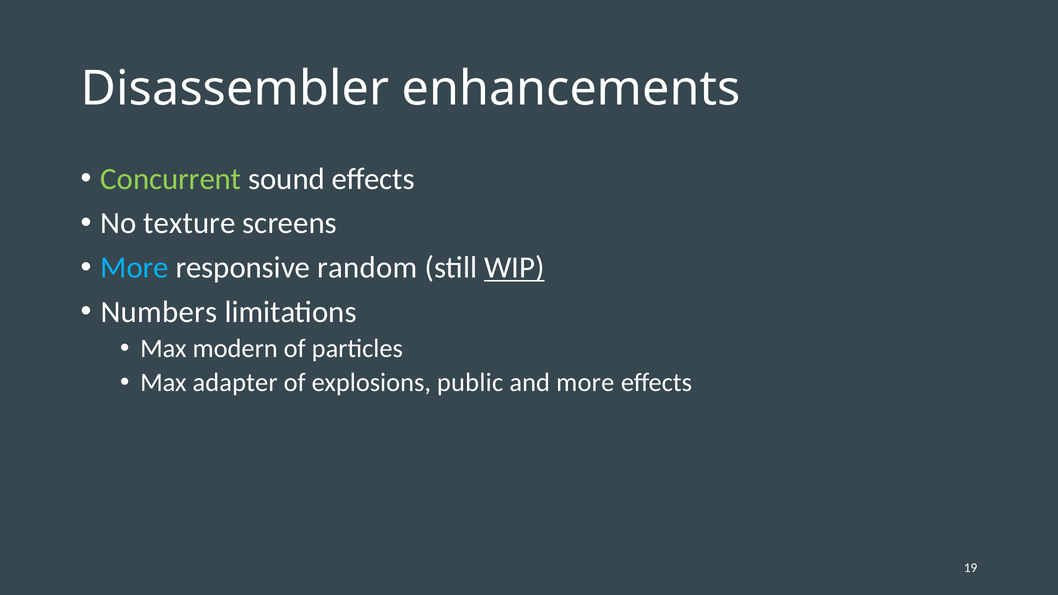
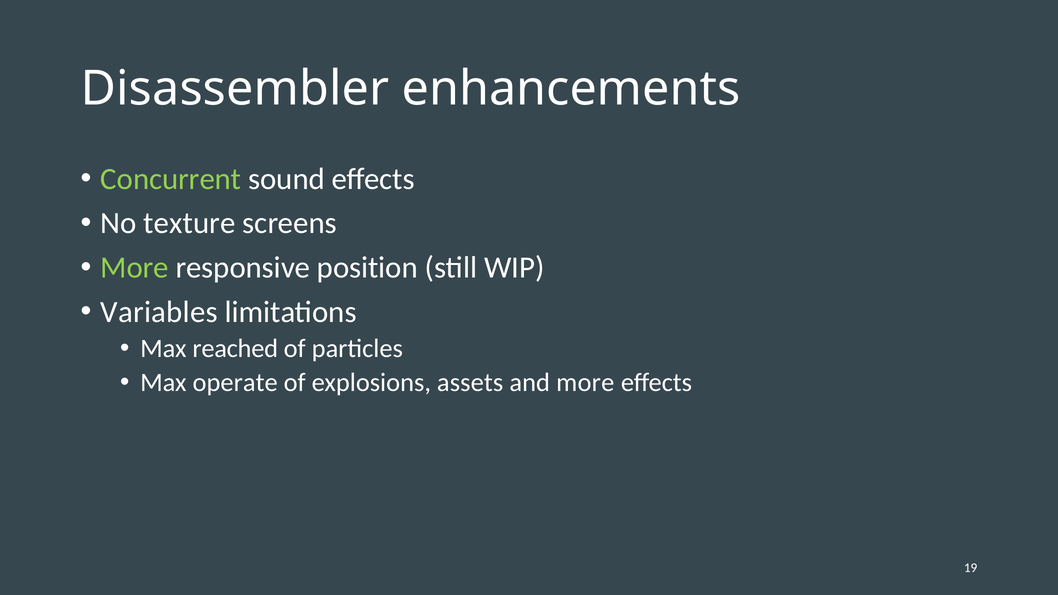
More colour: light blue -> light green (135, 268)
random: random -> position (367, 268)
WIP underline: present -> none (514, 268)
Numbers: Numbers -> Variables (159, 312)
modern: modern -> reached (235, 348)
adapter: adapter -> operate (235, 382)
public: public -> assets (470, 382)
